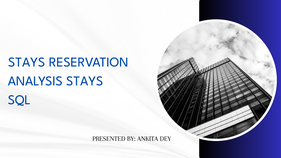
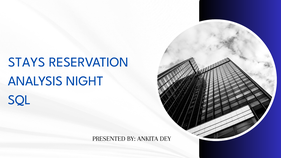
ANALYSIS STAYS: STAYS -> NIGHT (85, 81)
